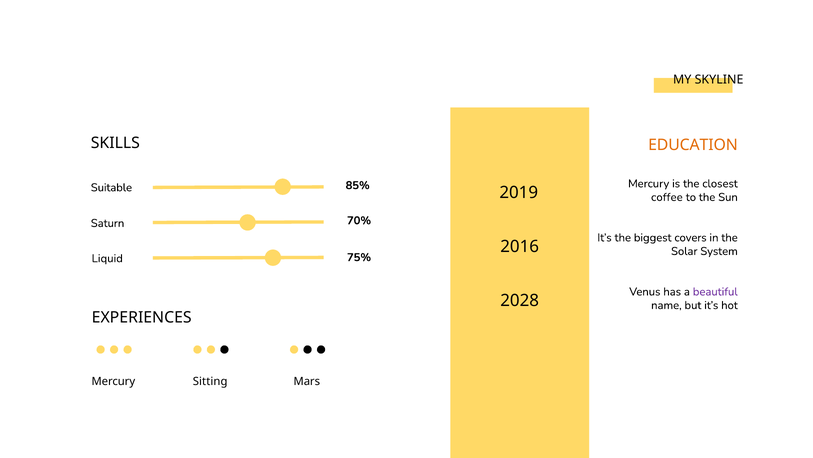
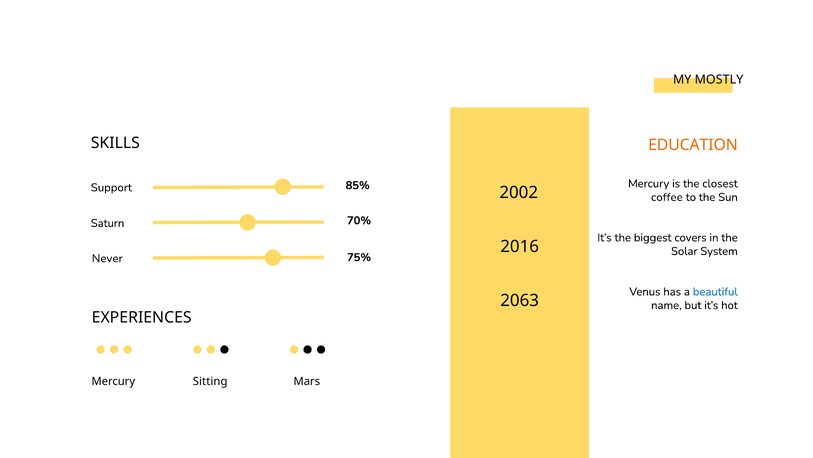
SKYLINE: SKYLINE -> MOSTLY (719, 80)
Suitable: Suitable -> Support (111, 187)
2019: 2019 -> 2002 (519, 192)
Liquid: Liquid -> Never (107, 258)
beautiful colour: purple -> blue (715, 291)
2028: 2028 -> 2063 (520, 300)
